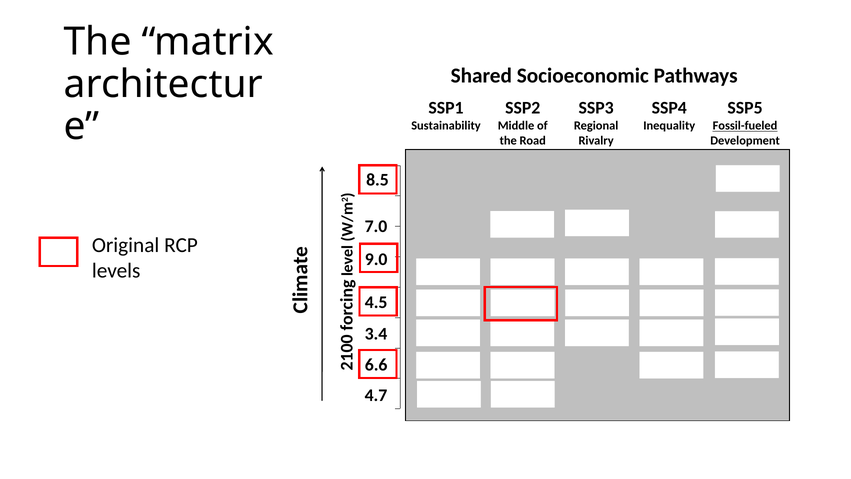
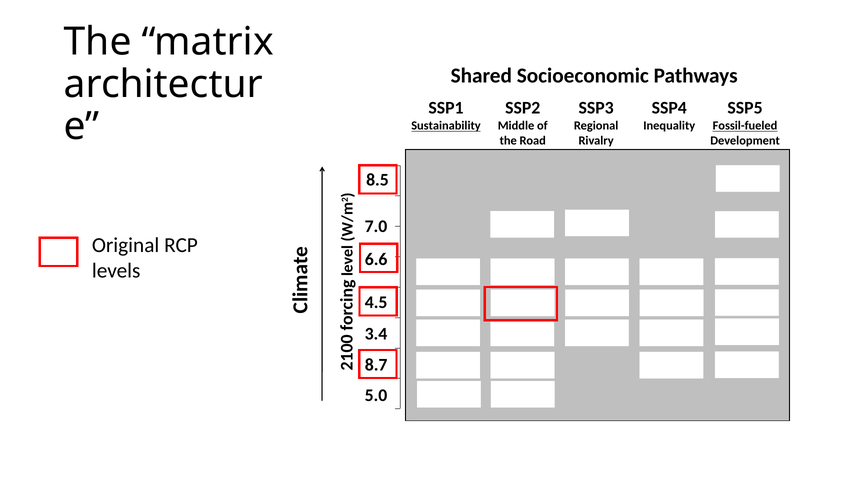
Sustainability underline: none -> present (446, 126)
9.0: 9.0 -> 6.6 (376, 259)
6.6: 6.6 -> 8.7 (376, 365)
4.7: 4.7 -> 5.0 (376, 395)
